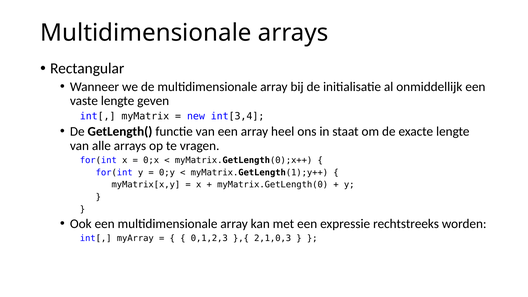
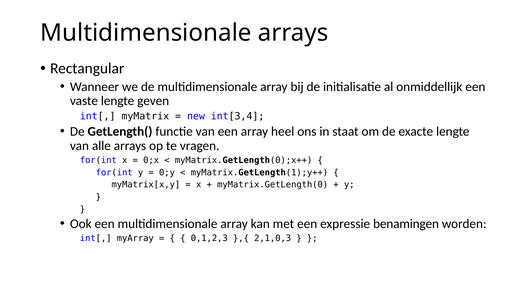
rechtstreeks: rechtstreeks -> benamingen (406, 224)
